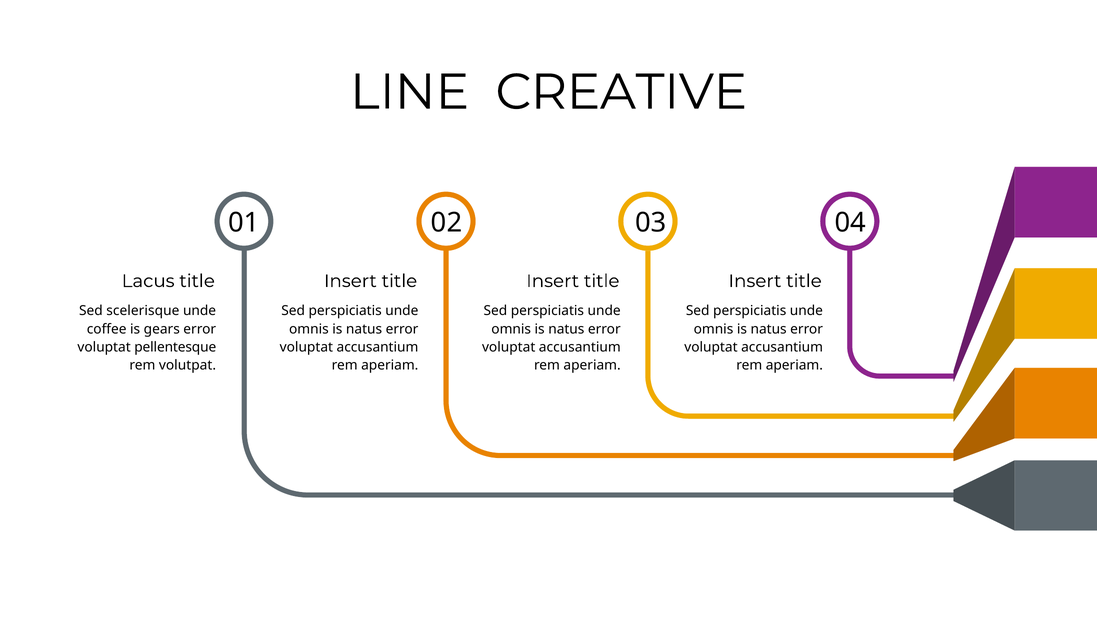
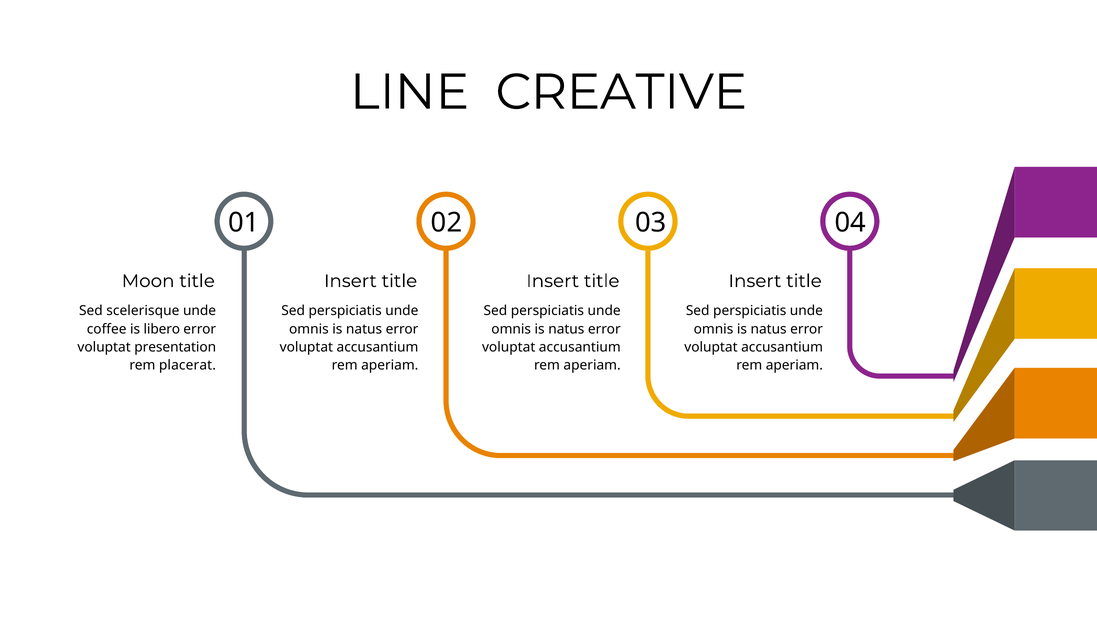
Lacus: Lacus -> Moon (148, 281)
gears: gears -> libero (162, 329)
pellentesque: pellentesque -> presentation (175, 347)
volutpat: volutpat -> placerat (187, 365)
